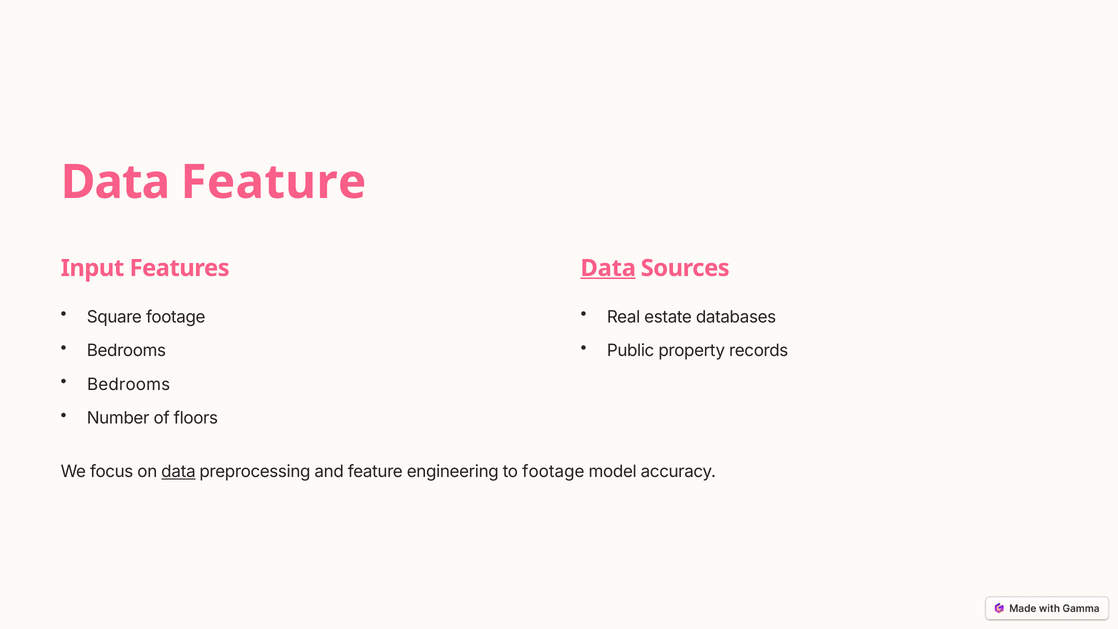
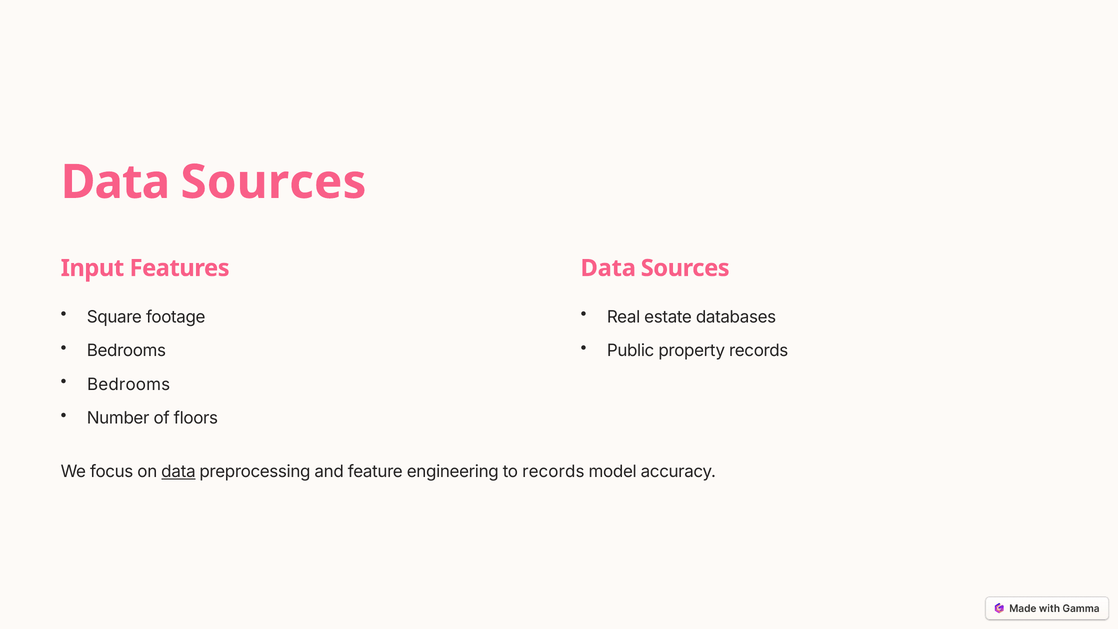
Feature: Feature -> Sources (273, 182)
Data underline: present -> none (608, 268)
to footage: footage -> records (553, 472)
